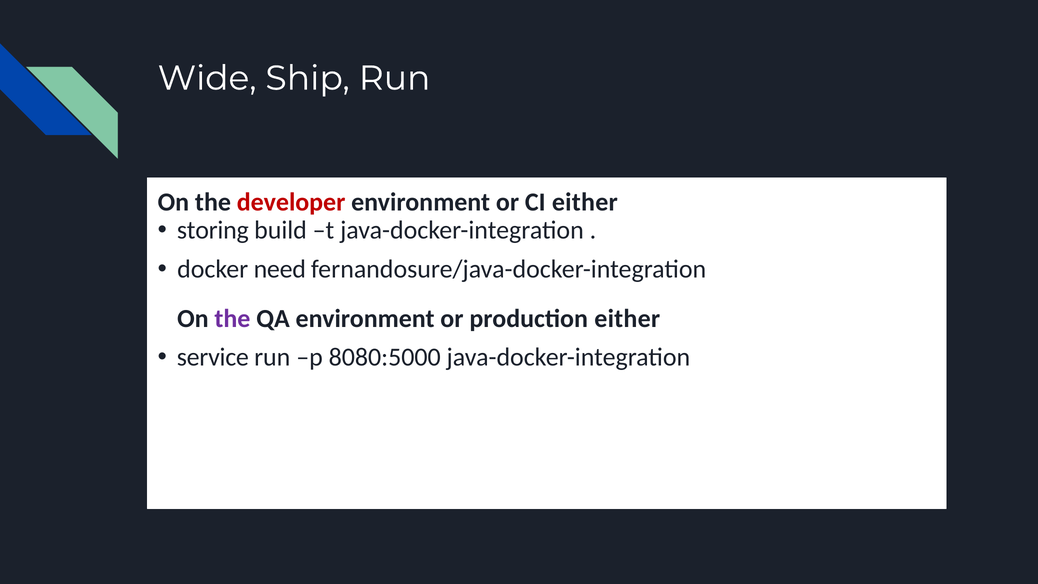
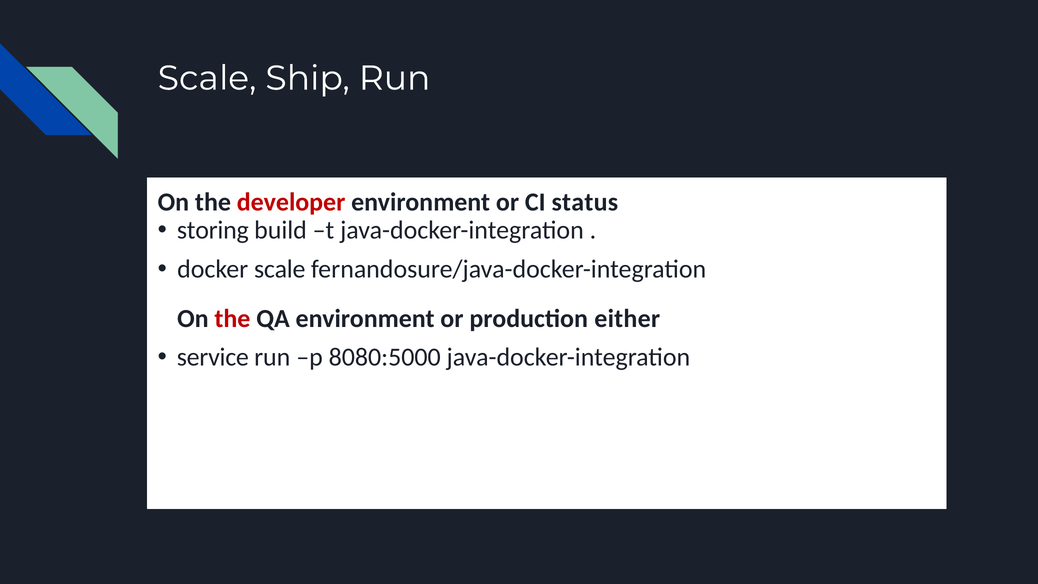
Wide: Wide -> Scale (207, 78)
CI either: either -> status (585, 202)
docker need: need -> scale (280, 269)
the colour: purple -> red (232, 318)
